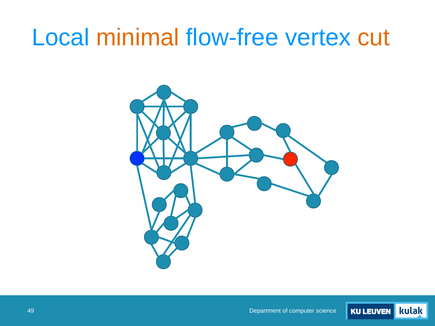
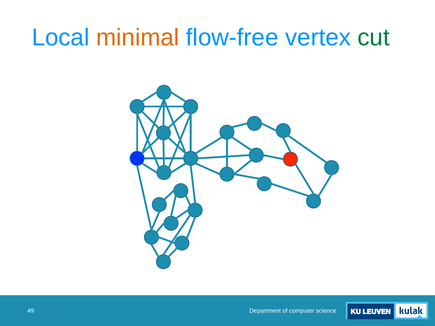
cut colour: orange -> green (374, 38)
